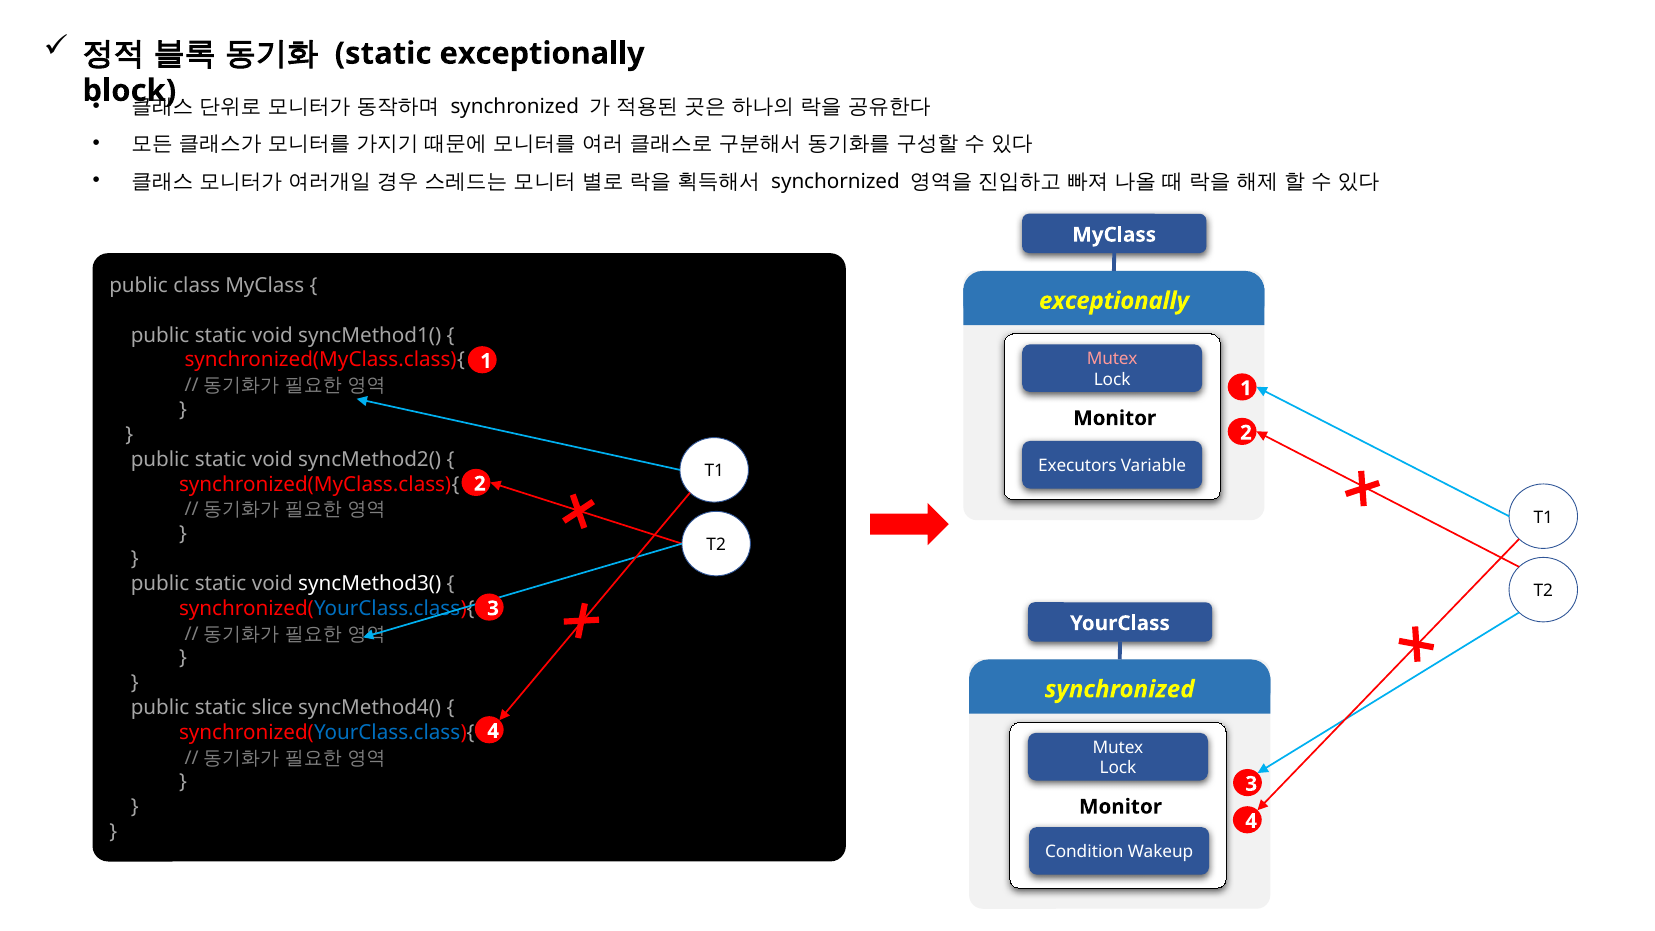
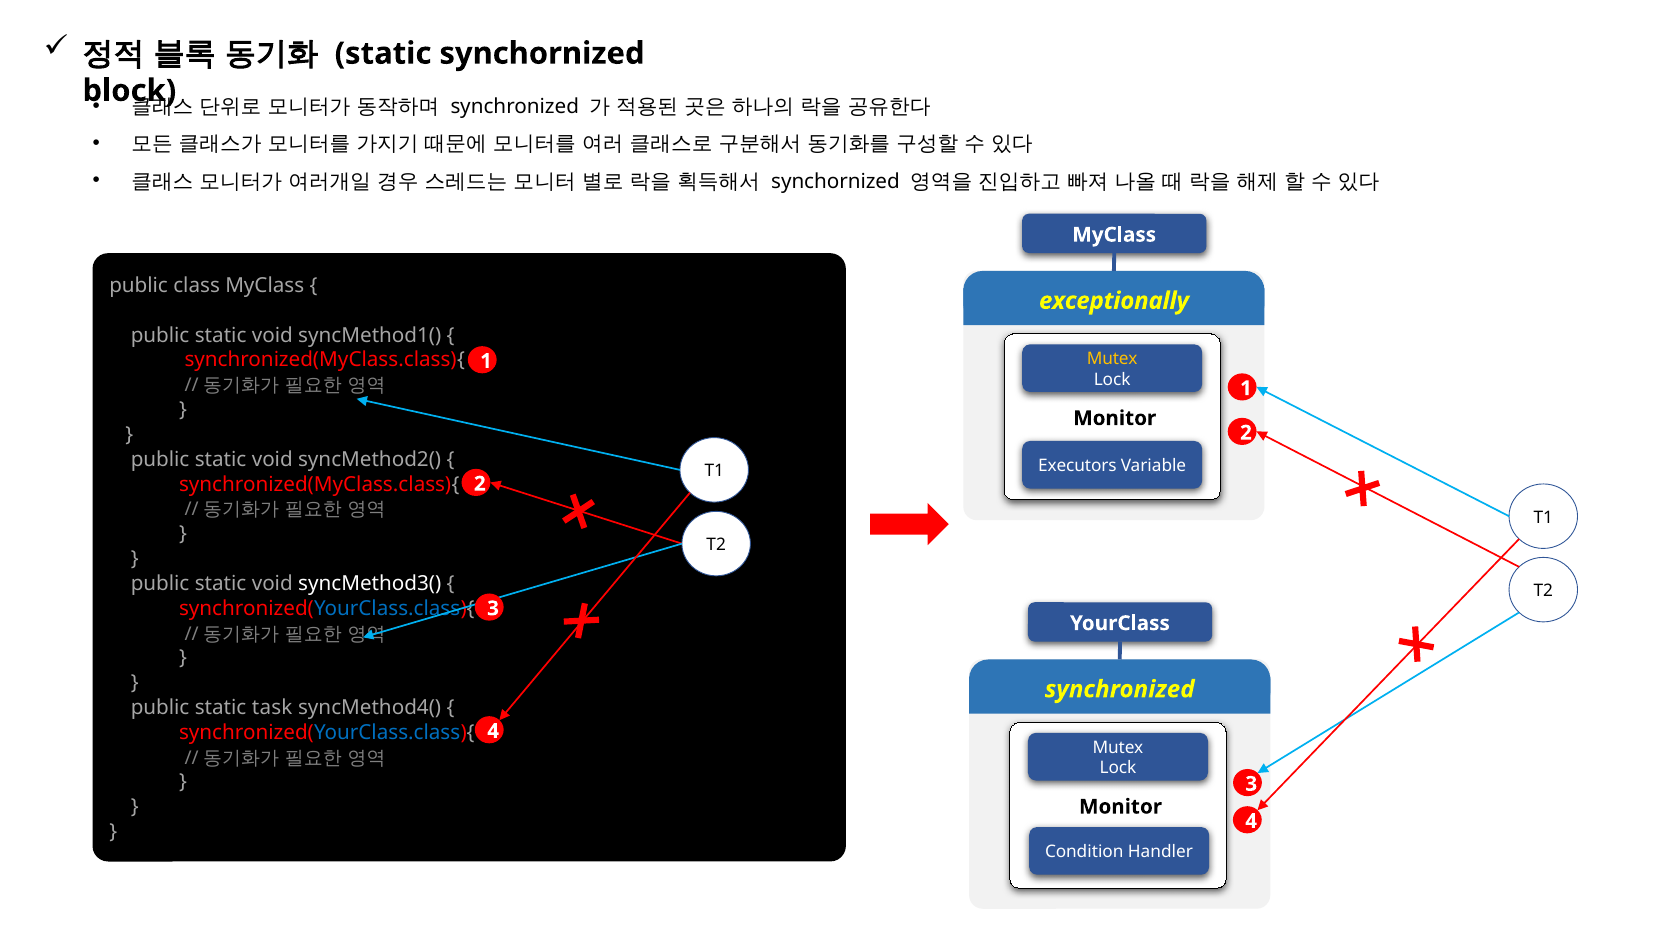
static exceptionally: exceptionally -> synchornized (542, 53)
Mutex colour: pink -> yellow (1112, 359)
slice: slice -> task (272, 708)
Wakeup: Wakeup -> Handler (1160, 852)
